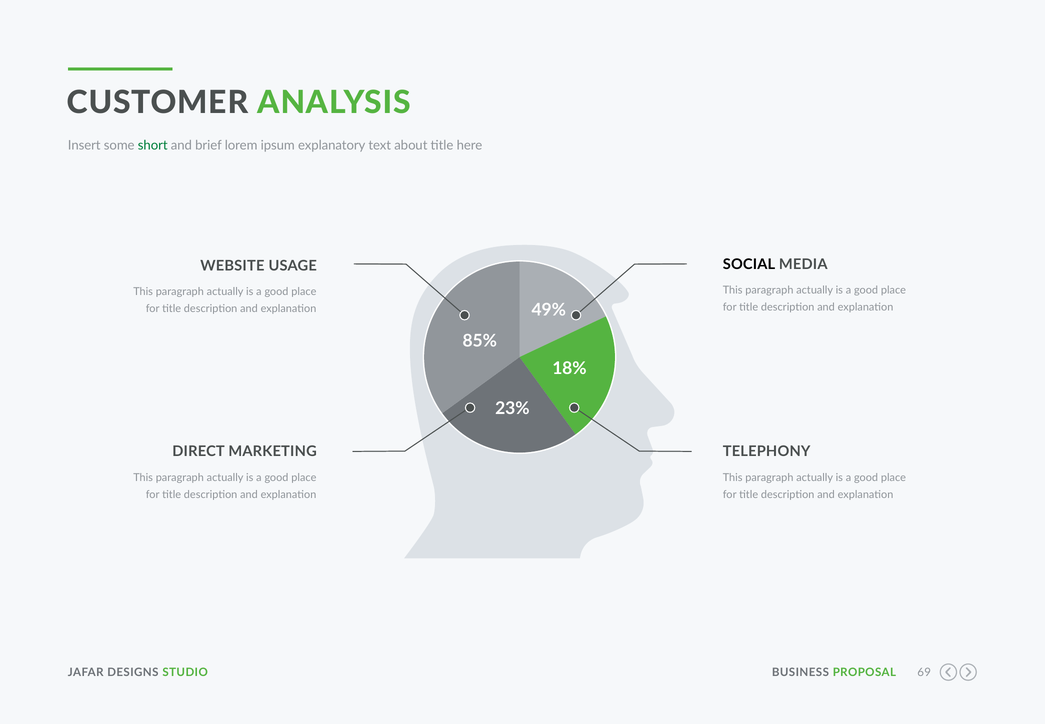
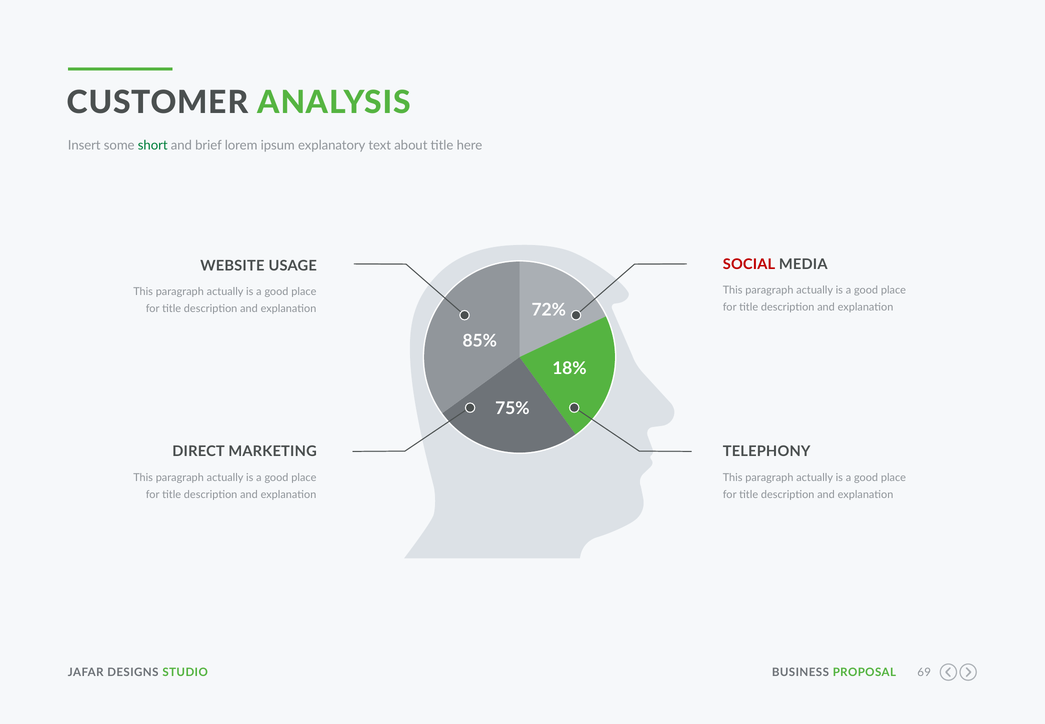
SOCIAL colour: black -> red (749, 264)
49%: 49% -> 72% (549, 310)
23%: 23% -> 75% (512, 408)
